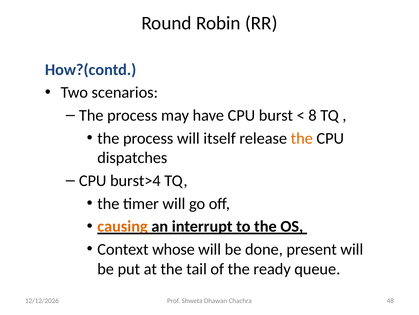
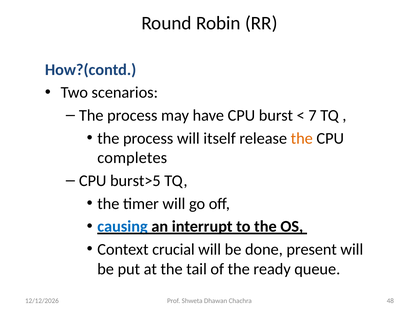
8: 8 -> 7 (313, 115)
dispatches: dispatches -> completes (132, 158)
burst>4: burst>4 -> burst>5 (135, 180)
causing colour: orange -> blue (122, 226)
whose: whose -> crucial (173, 249)
